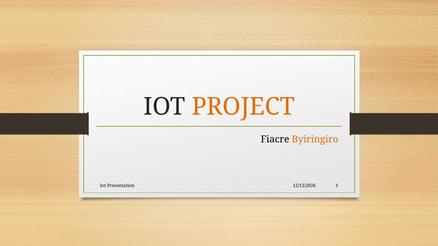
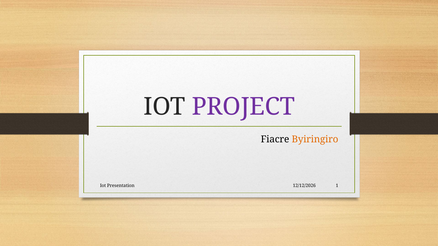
PROJECT colour: orange -> purple (243, 107)
